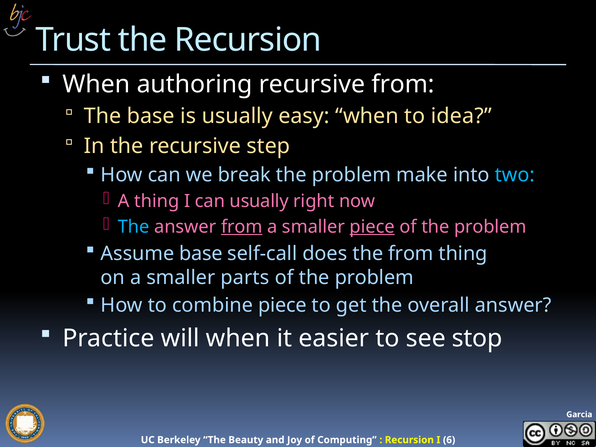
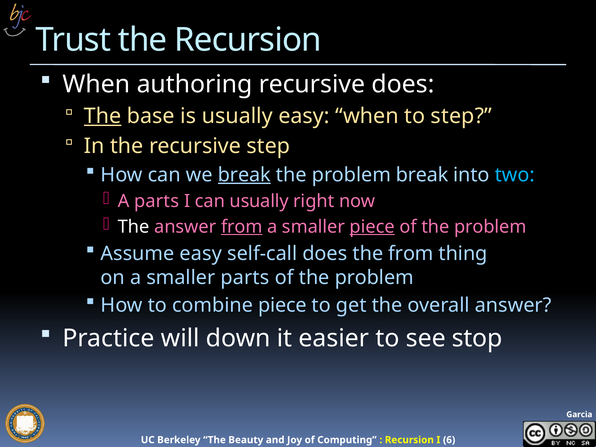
recursive from: from -> does (403, 84)
The underline: none -> present (103, 116)
to idea: idea -> step (461, 116)
break underline: none -> present (244, 175)
problem make: make -> break (422, 175)
A thing: thing -> parts (157, 201)
The colour: light blue -> white (134, 227)
Assume base: base -> easy (201, 254)
will when: when -> down (238, 338)
